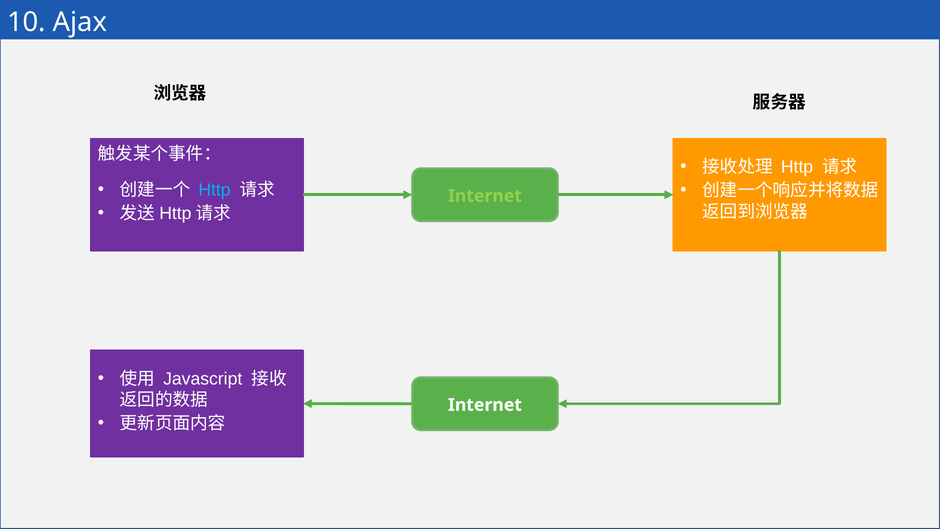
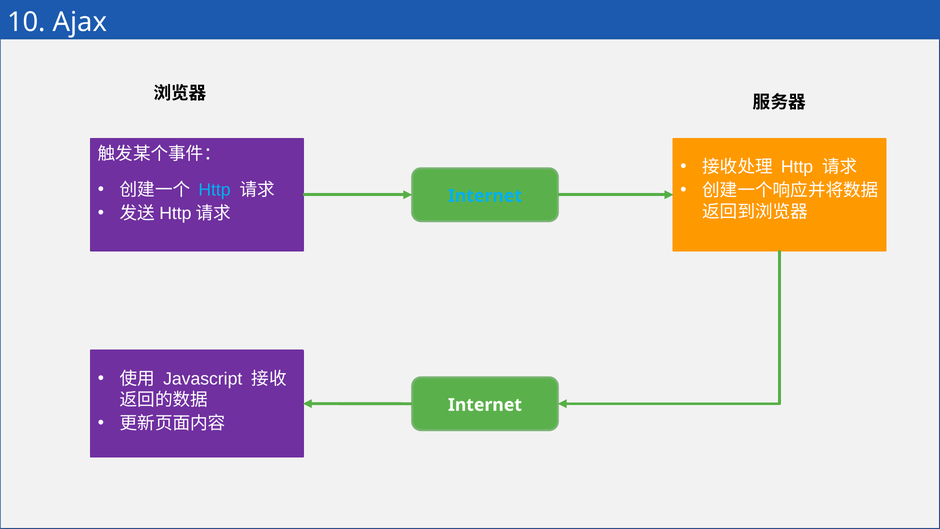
Internet colour: light green -> light blue (485, 196)
